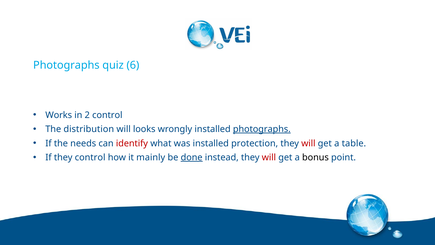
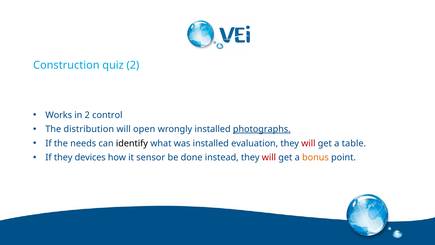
Photographs: Photographs -> Construction (66, 65)
quiz 6: 6 -> 2 (133, 65)
looks: looks -> open (144, 129)
identify colour: red -> black (132, 143)
protection: protection -> evaluation (255, 143)
they control: control -> devices (90, 157)
mainly: mainly -> sensor (151, 157)
done underline: present -> none (192, 157)
bonus colour: black -> orange (315, 157)
